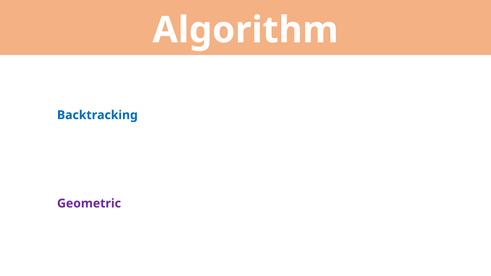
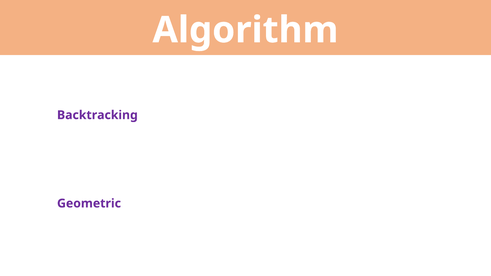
Backtracking colour: blue -> purple (97, 115)
